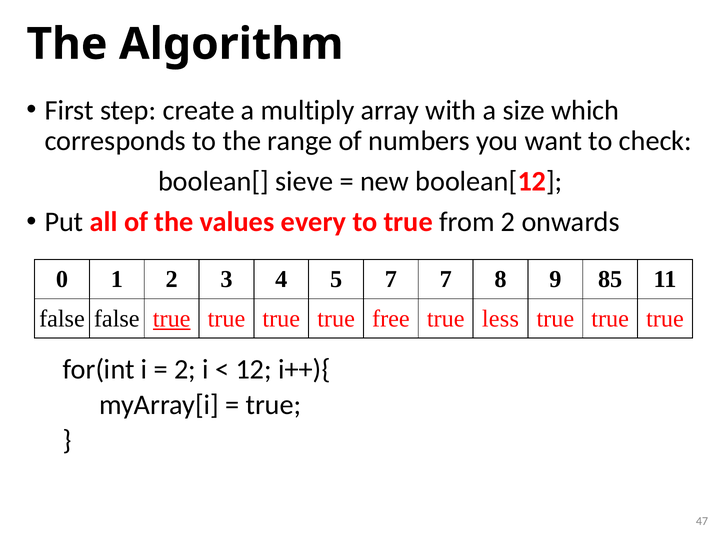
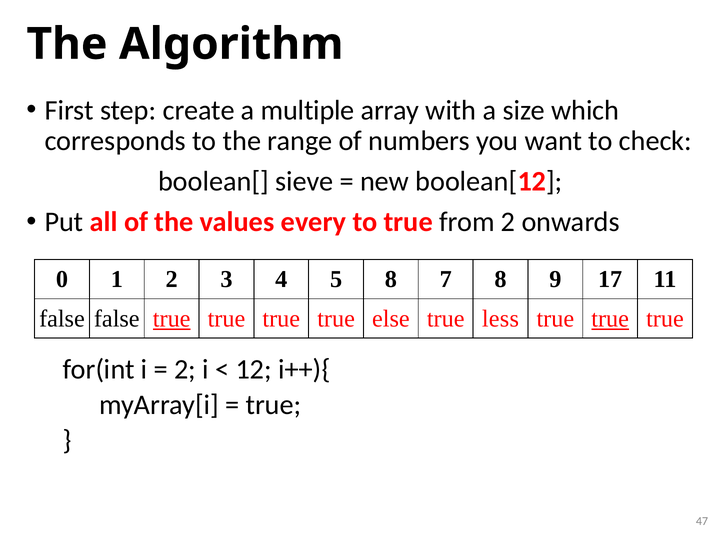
multiply: multiply -> multiple (308, 110)
5 7: 7 -> 8 (391, 279)
85: 85 -> 17 (610, 279)
free: free -> else (391, 318)
true underline: none -> present (610, 318)
